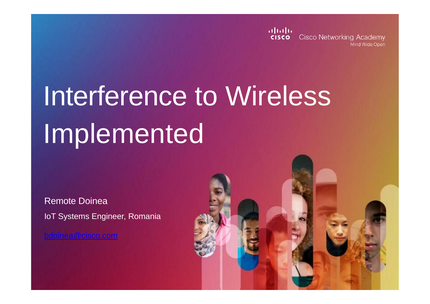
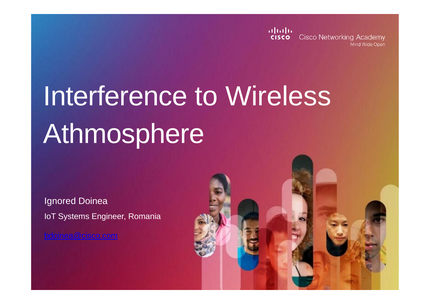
Implemented: Implemented -> Athmosphere (124, 134)
Remote: Remote -> Ignored (60, 201)
